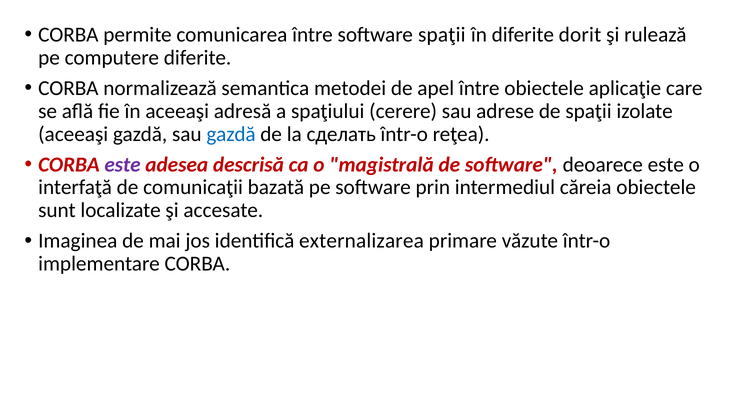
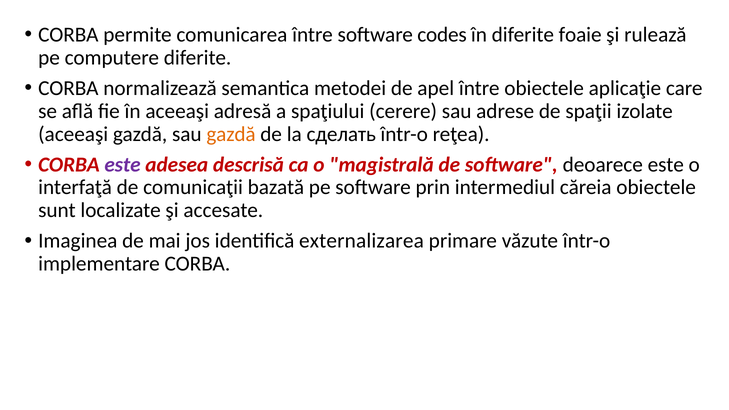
software spaţii: spaţii -> codes (442, 35)
dorit: dorit -> foaie (580, 35)
gazdă colour: blue -> orange (231, 134)
